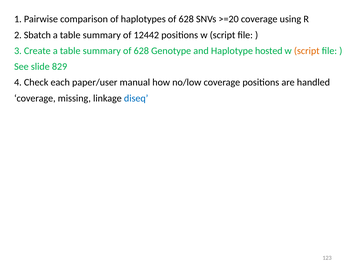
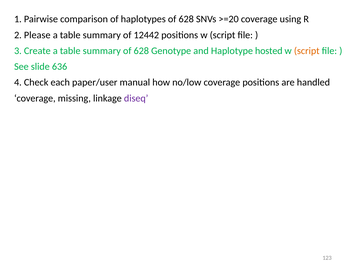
Sbatch: Sbatch -> Please (37, 35)
829: 829 -> 636 (60, 67)
diseq colour: blue -> purple (136, 98)
